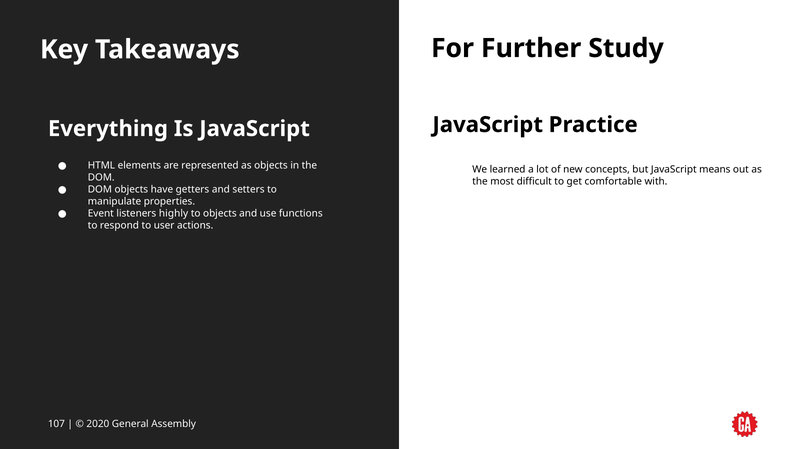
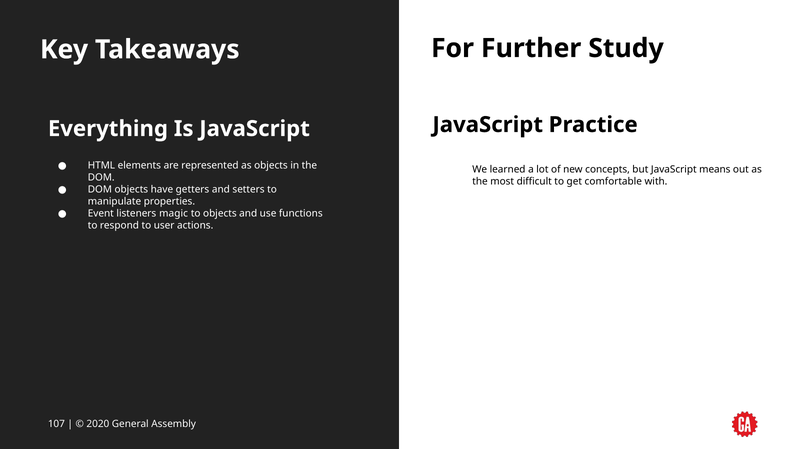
highly: highly -> magic (174, 214)
